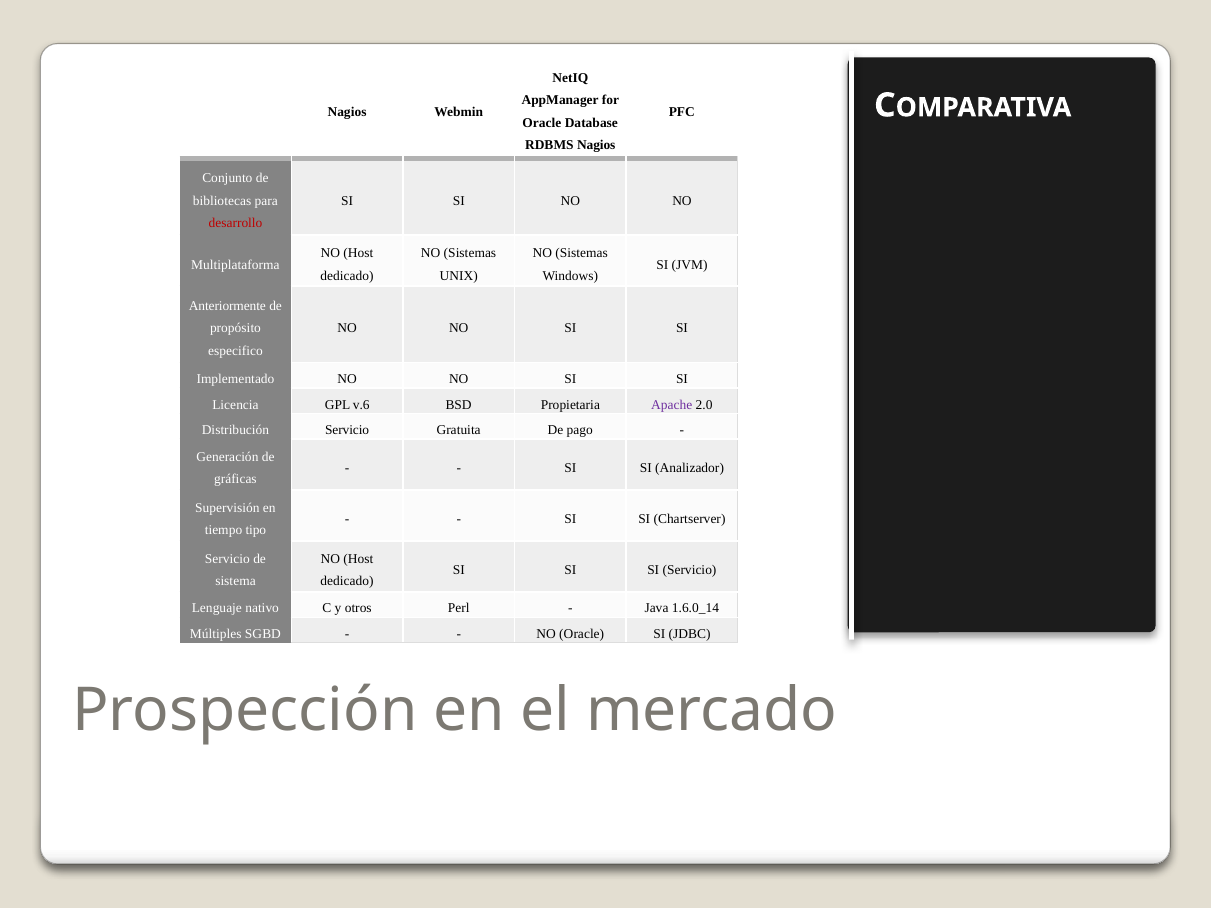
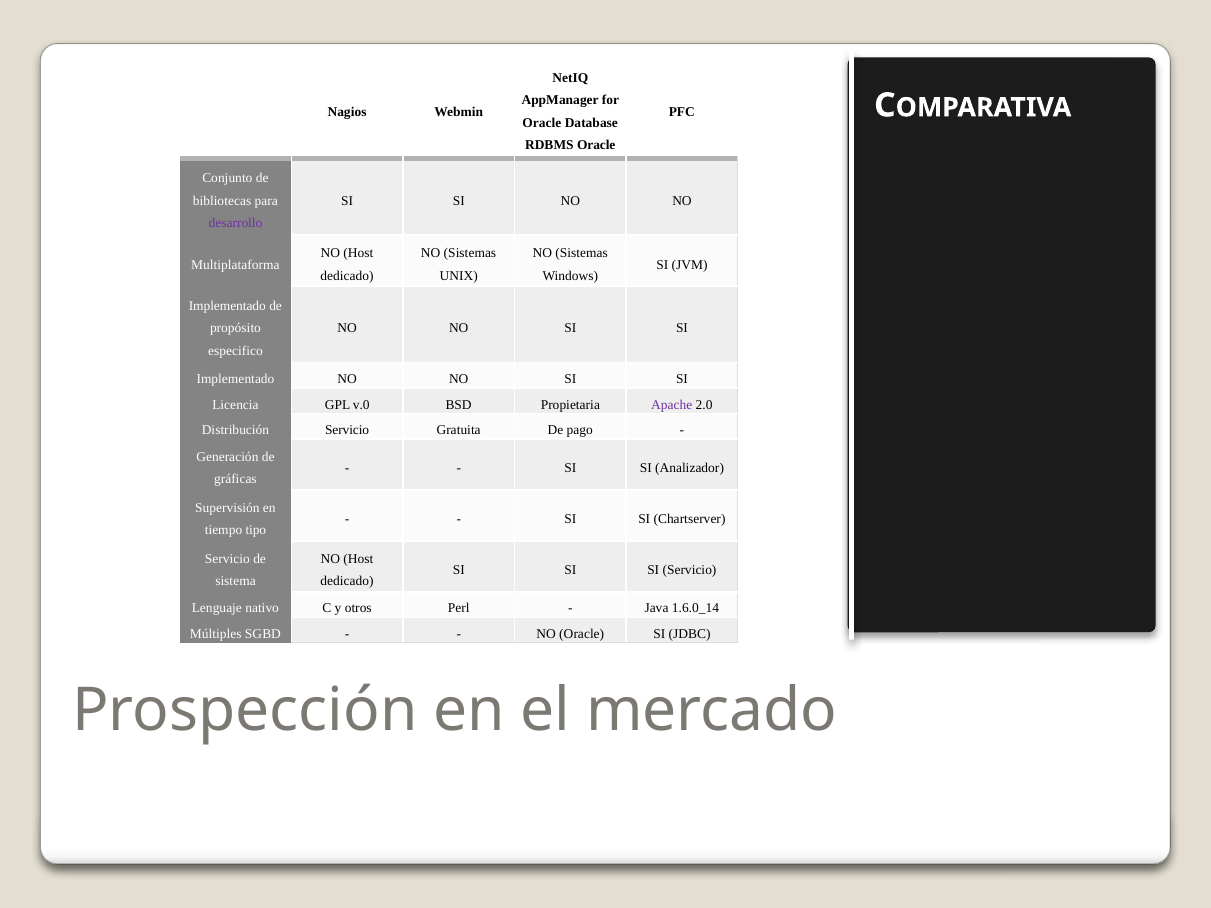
RDBMS Nagios: Nagios -> Oracle (596, 145)
desarrollo colour: red -> purple (236, 223)
Anteriormente: Anteriormente -> Implementado (227, 306)
v.6: v.6 -> v.0 (361, 405)
